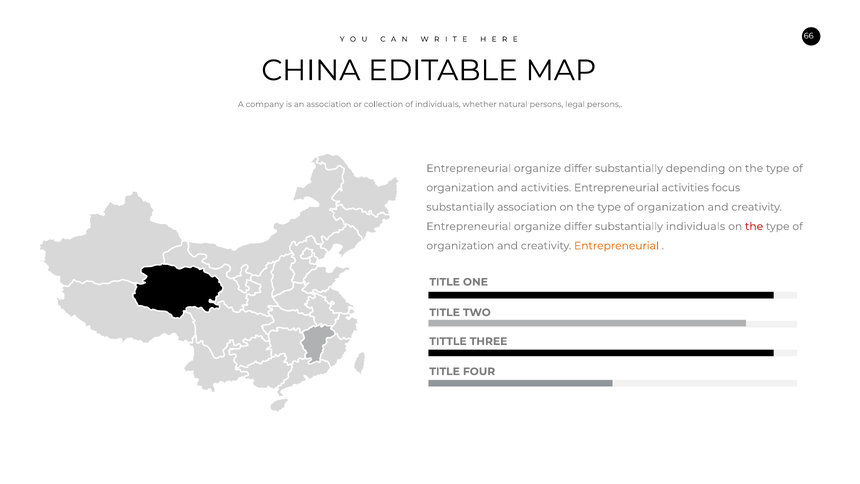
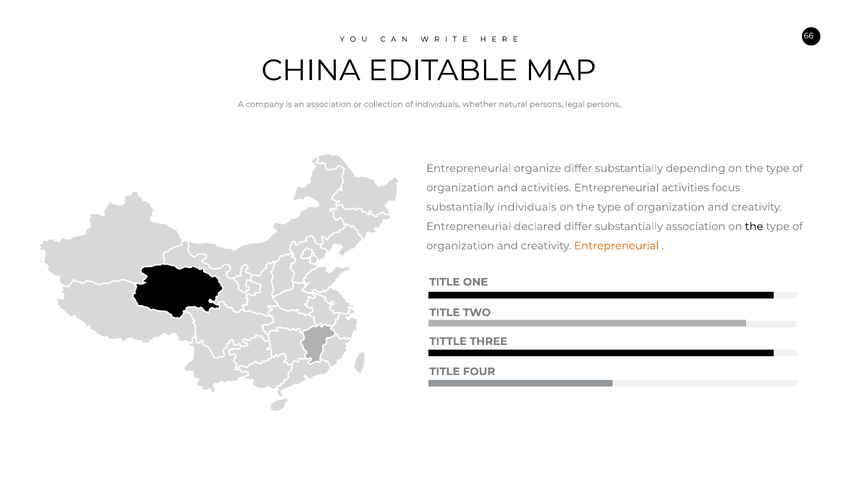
substantially association: association -> individuals (527, 207)
organize: organize -> declared (538, 226)
substantially individuals: individuals -> association (696, 226)
the colour: red -> black (754, 226)
